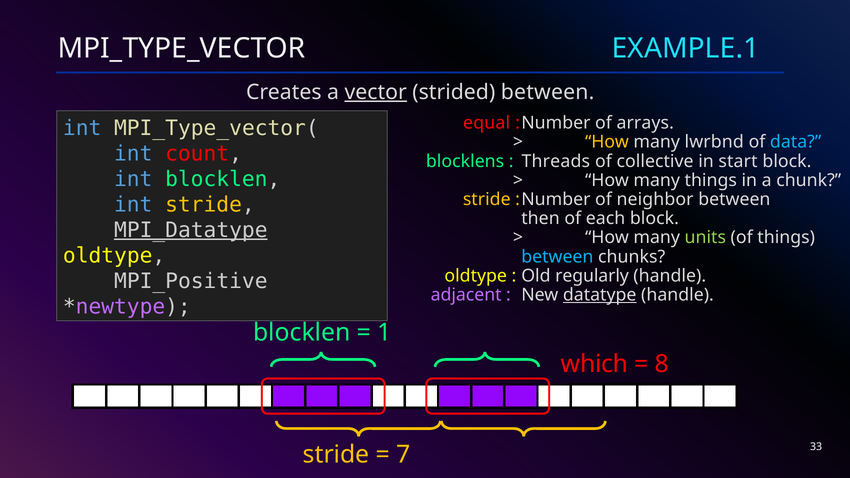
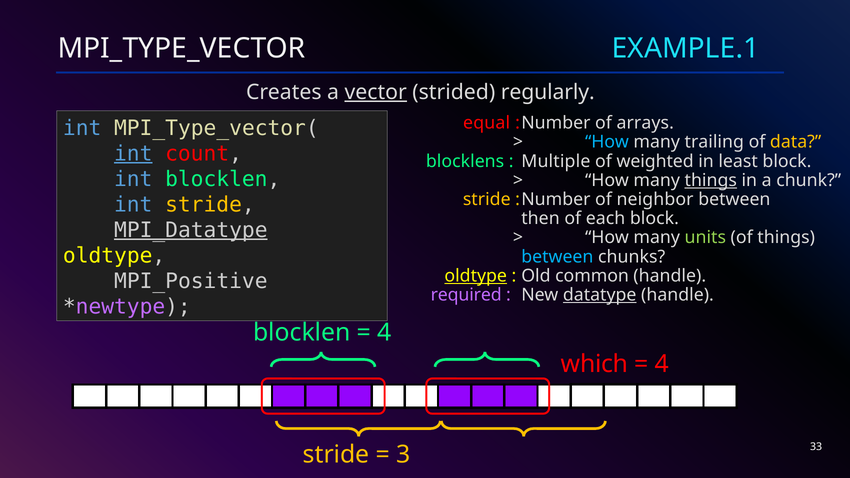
strided between: between -> regularly (548, 92)
How colour: yellow -> light blue (607, 142)
lwrbnd: lwrbnd -> trailing (714, 142)
data colour: light blue -> yellow (796, 142)
int underline: none -> present (133, 154)
Threads: Threads -> Multiple (556, 161)
collective: collective -> weighted (655, 161)
start: start -> least (738, 161)
things underline: none -> present (711, 180)
oldtype underline: none -> present (476, 276)
regularly: regularly -> common (592, 276)
adjacent: adjacent -> required (466, 295)
1: 1 -> 4 (384, 332)
8: 8 -> 4 (662, 364)
7: 7 -> 3 (404, 455)
